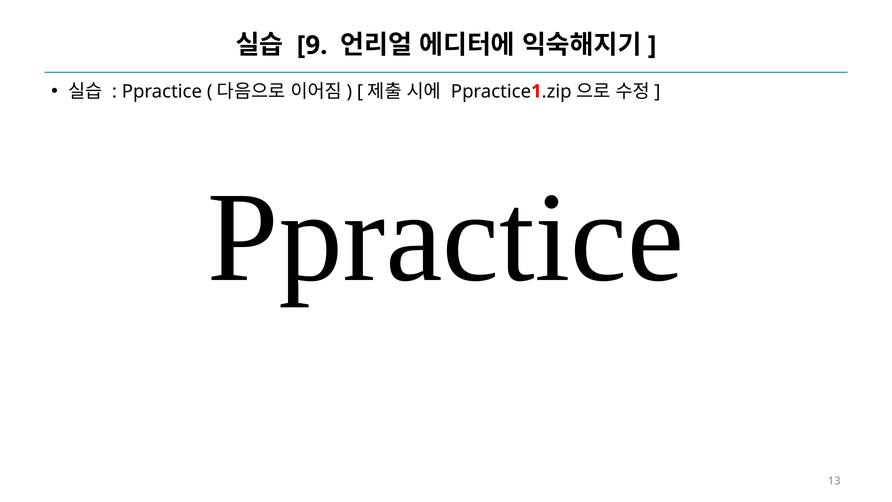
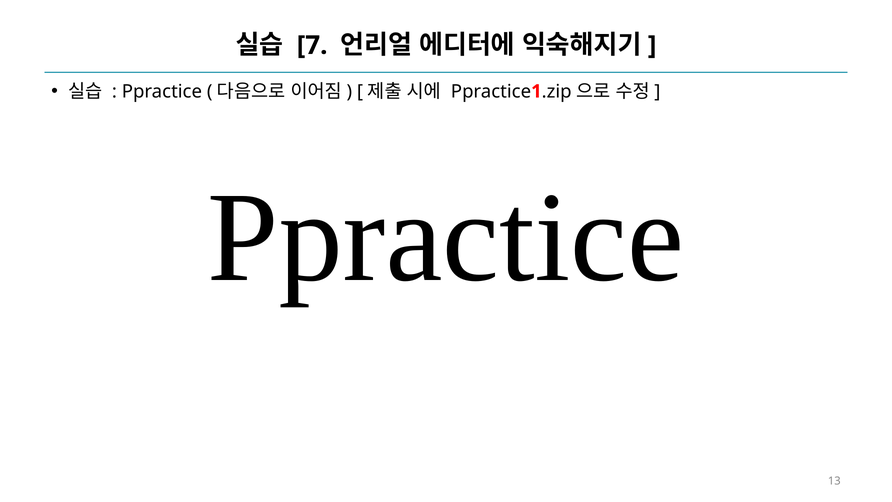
9: 9 -> 7 (312, 45)
